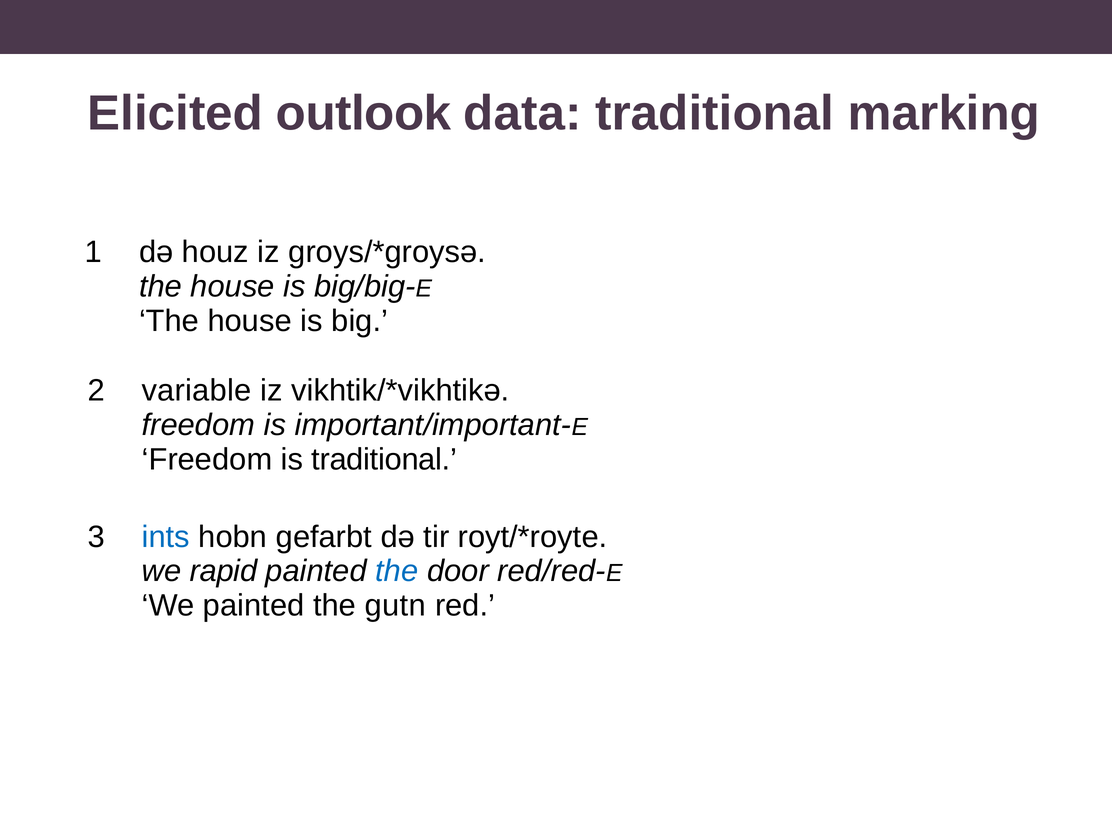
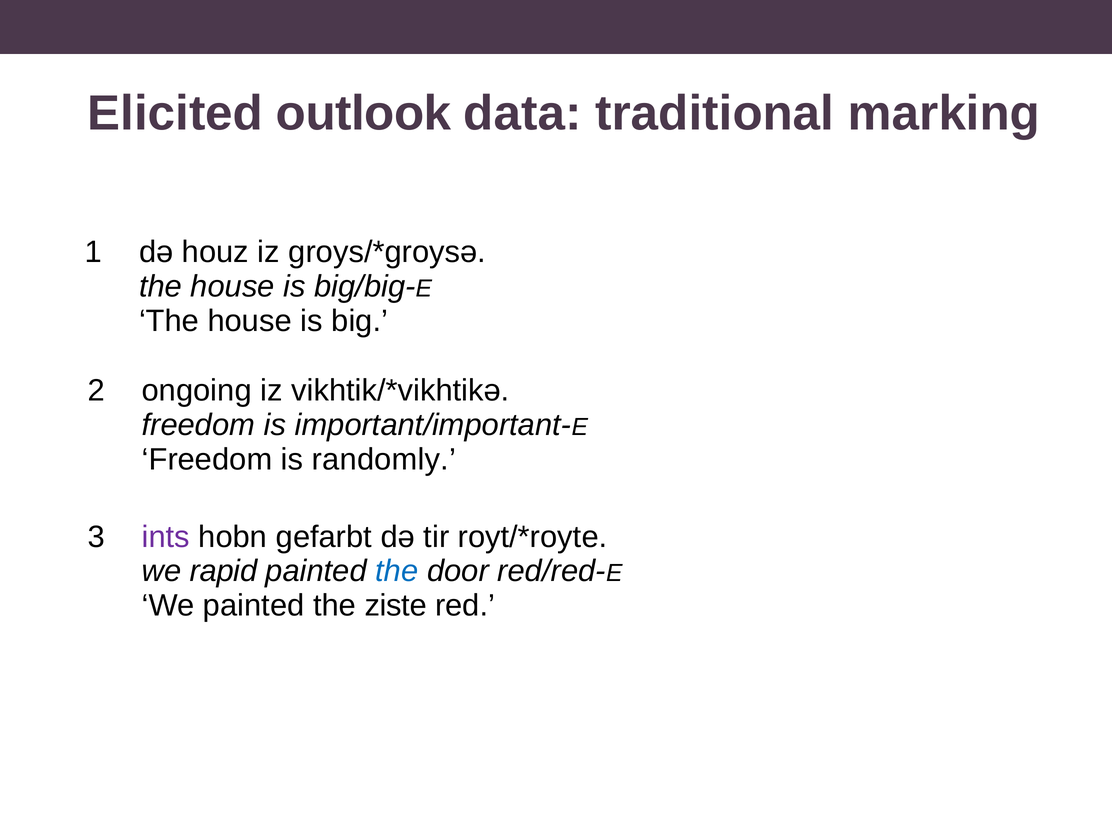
variable: variable -> ongoing (197, 391)
is traditional: traditional -> randomly (384, 460)
ints colour: blue -> purple (166, 537)
gutn: gutn -> ziste (396, 606)
